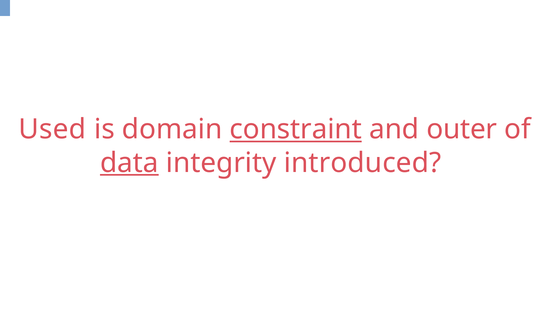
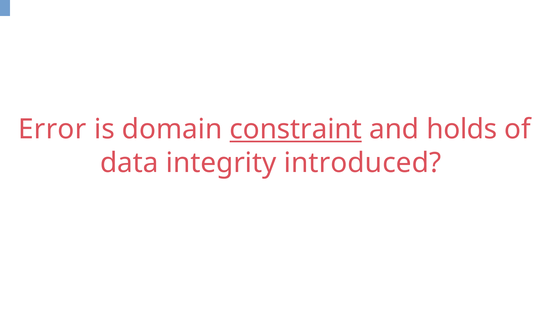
Used: Used -> Error (52, 129)
outer: outer -> holds (462, 129)
data underline: present -> none (129, 163)
